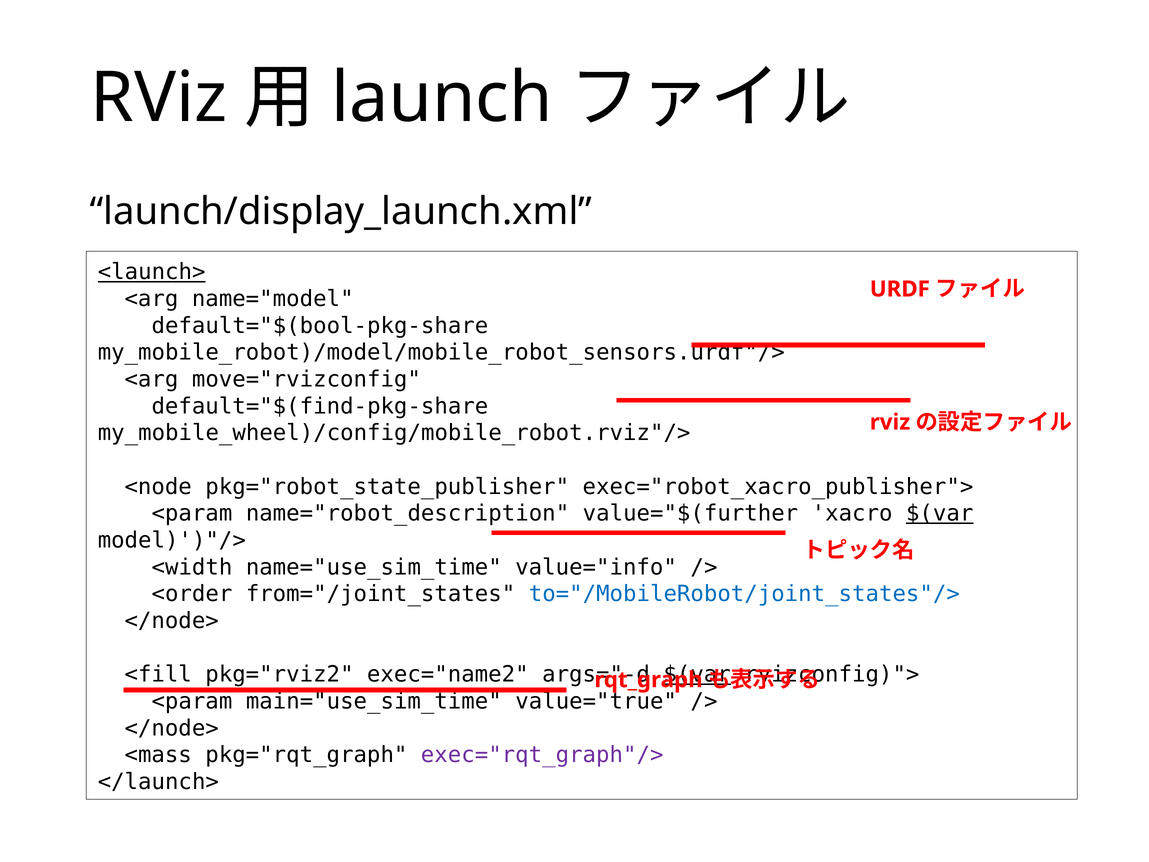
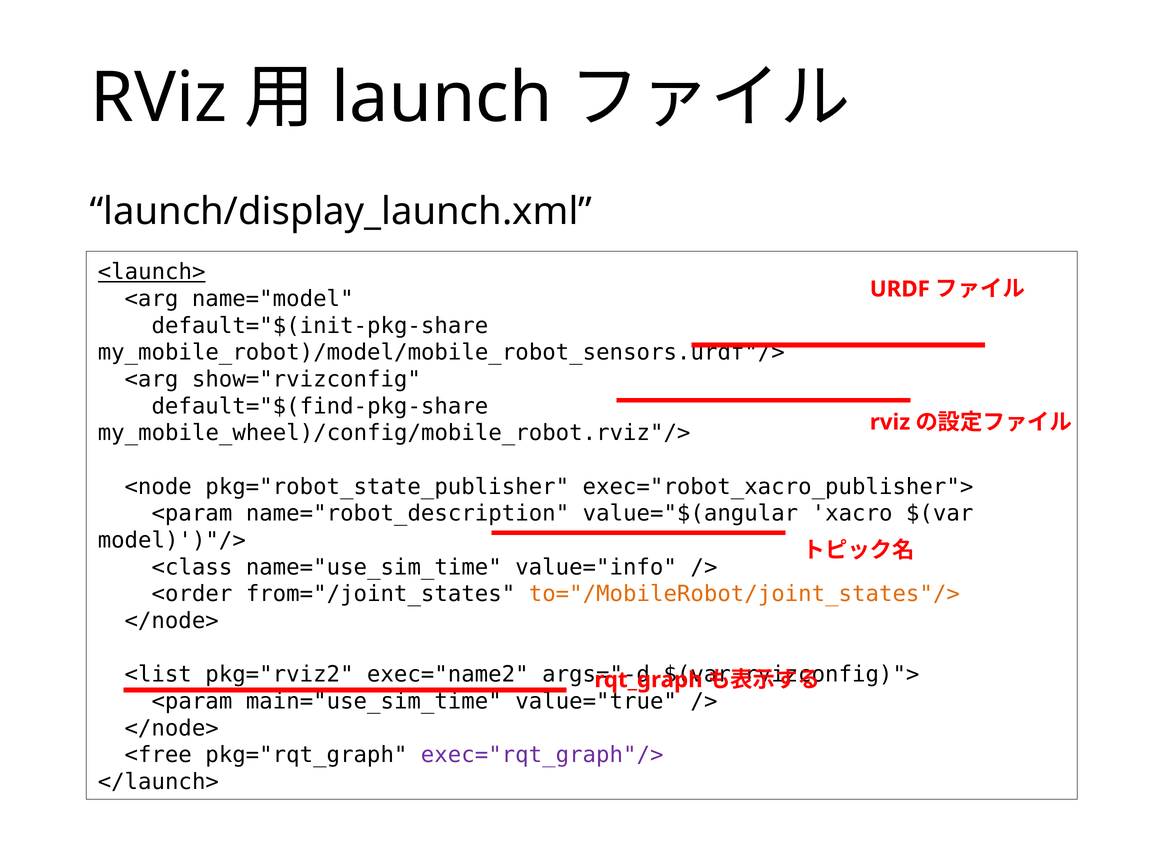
default="$(bool-pkg-share: default="$(bool-pkg-share -> default="$(init-pkg-share (320, 326)
move="rvizconfig: move="rvizconfig -> show="rvizconfig (306, 379)
value="$(further: value="$(further -> value="$(angular (690, 513)
$(var underline: present -> none (940, 513)
<width: <width -> <class (192, 567)
to="/MobileRobot/joint_states"/> colour: blue -> orange (744, 594)
<fill: <fill -> <list (158, 674)
$(var underline: present -> none (697, 674)
<mass: <mass -> <free (158, 755)
